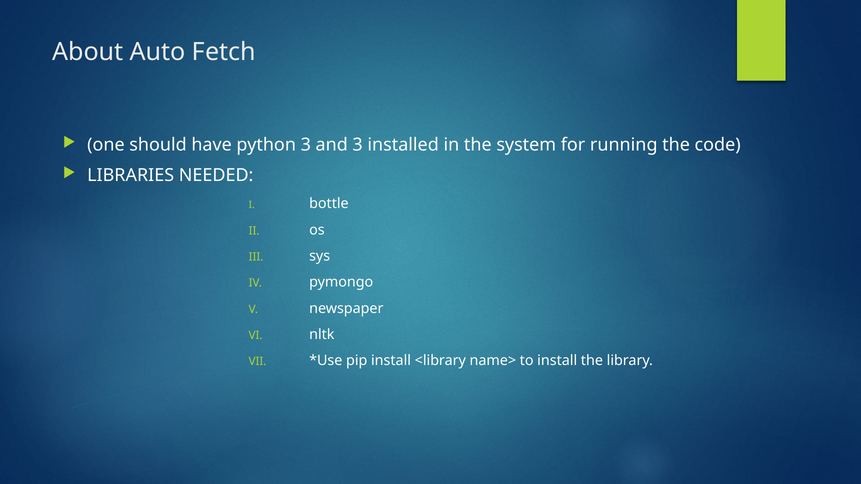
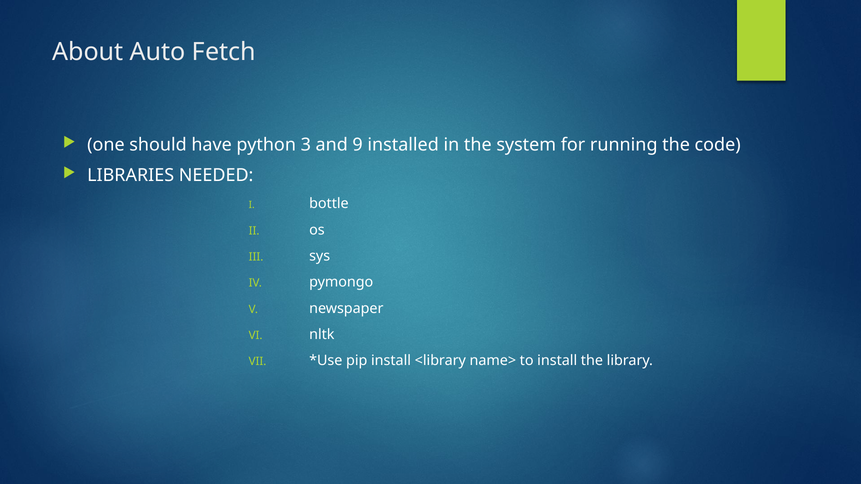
and 3: 3 -> 9 (358, 145)
